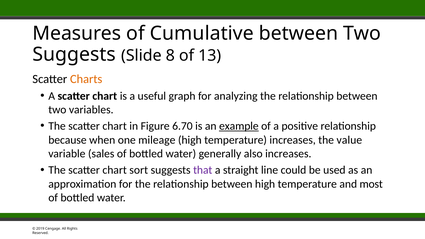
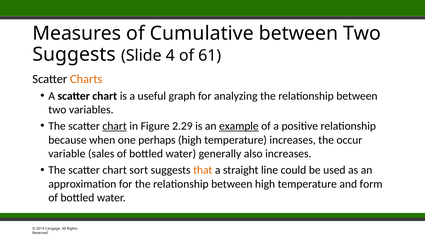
8: 8 -> 4 (170, 56)
13: 13 -> 61 (210, 56)
chart underline: none -> present (115, 126)
6.70: 6.70 -> 2.29 (182, 126)
mileage: mileage -> perhaps (157, 140)
value: value -> occur (349, 140)
that colour: purple -> orange (203, 170)
most: most -> form (371, 184)
